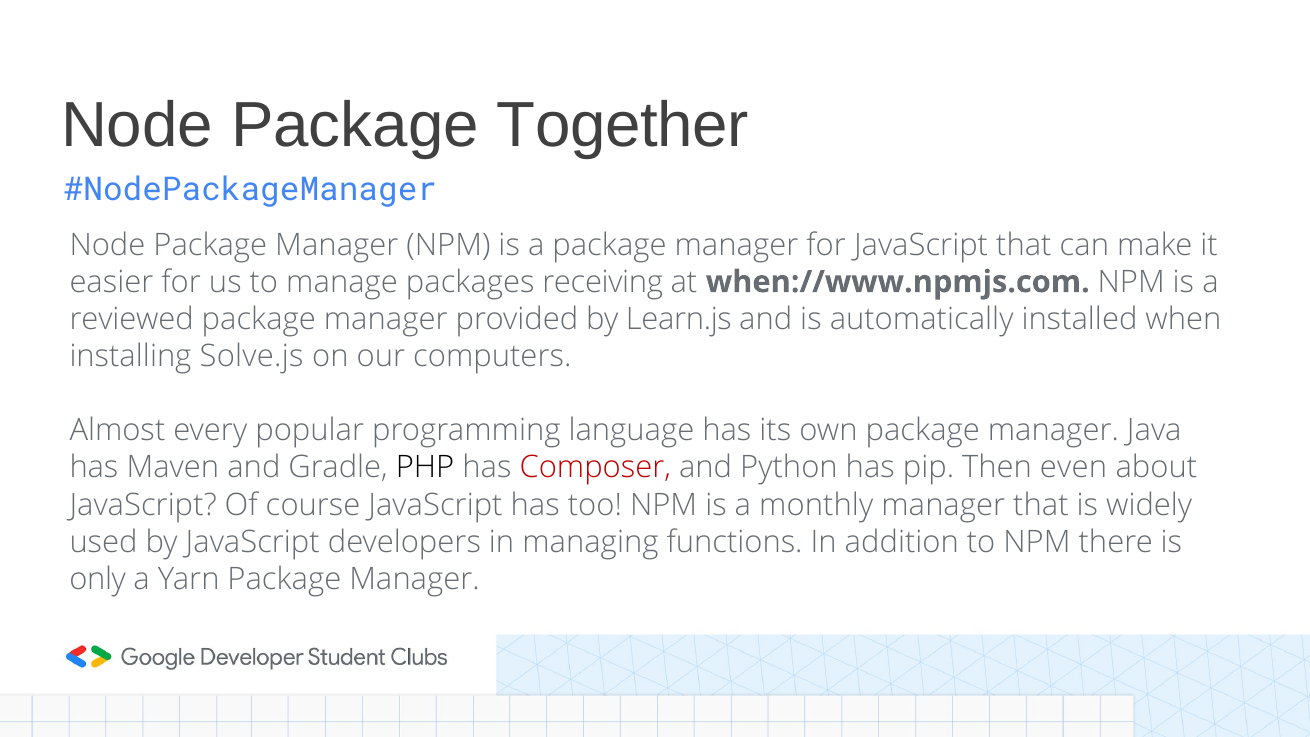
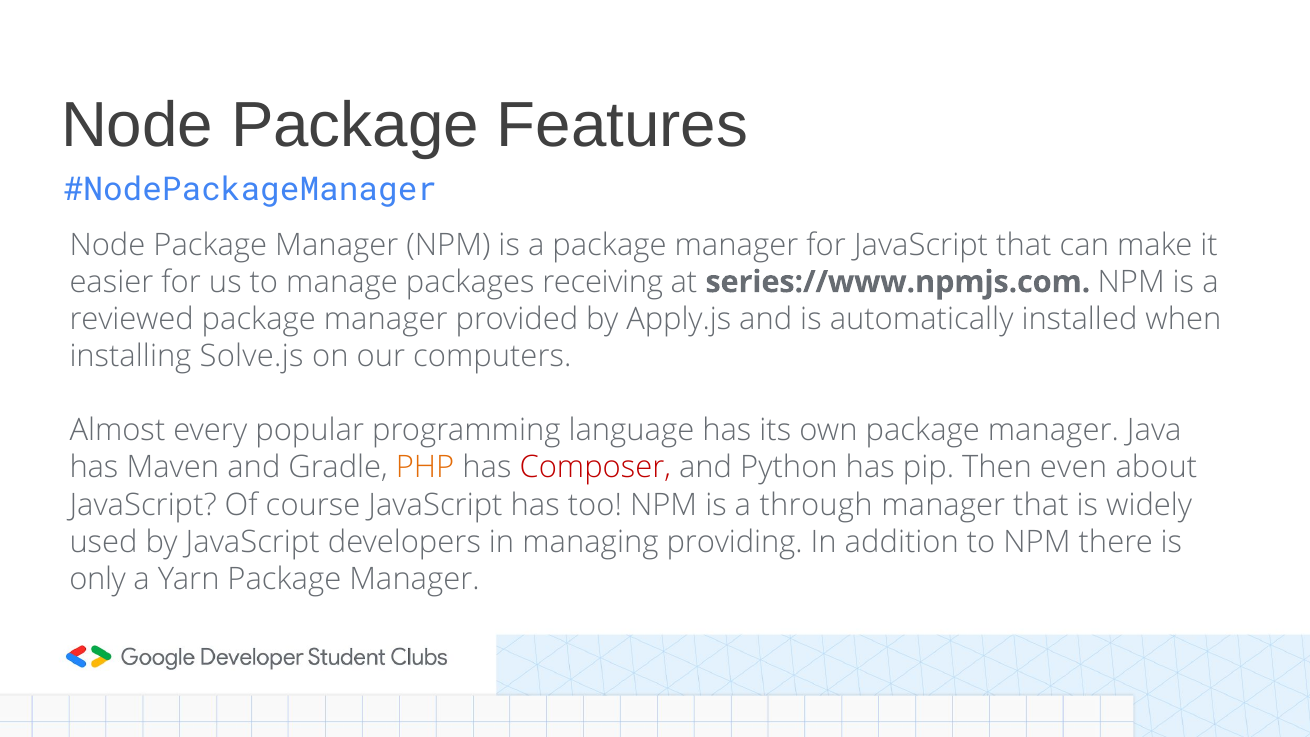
Together: Together -> Features (622, 125)
when://www.npmjs.com: when://www.npmjs.com -> series://www.npmjs.com (898, 282)
Learn.js: Learn.js -> Apply.js (679, 319)
PHP colour: black -> orange (425, 468)
monthly: monthly -> through (816, 505)
functions: functions -> providing (735, 542)
